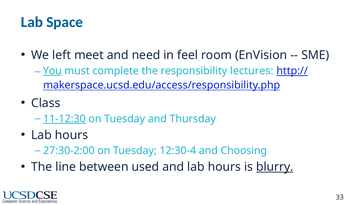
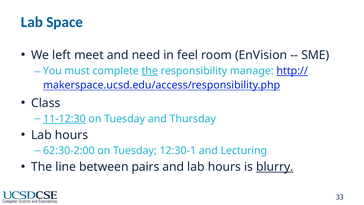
You underline: present -> none (52, 71)
the underline: none -> present (150, 71)
lectures: lectures -> manage (252, 71)
27:30-2:00: 27:30-2:00 -> 62:30-2:00 (69, 150)
12:30-4: 12:30-4 -> 12:30-1 (178, 150)
Choosing: Choosing -> Lecturing (244, 150)
used: used -> pairs (145, 167)
